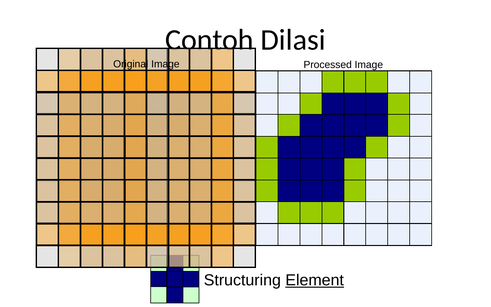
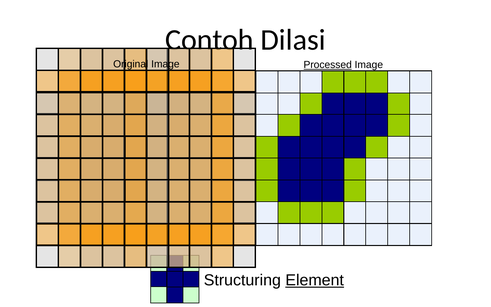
Processed underline: none -> present (328, 65)
